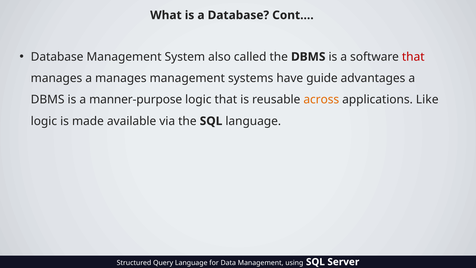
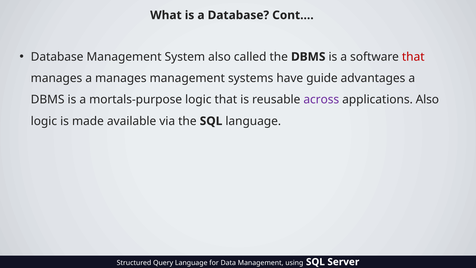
manner-purpose: manner-purpose -> mortals-purpose (136, 100)
across colour: orange -> purple (321, 100)
applications Like: Like -> Also (427, 100)
